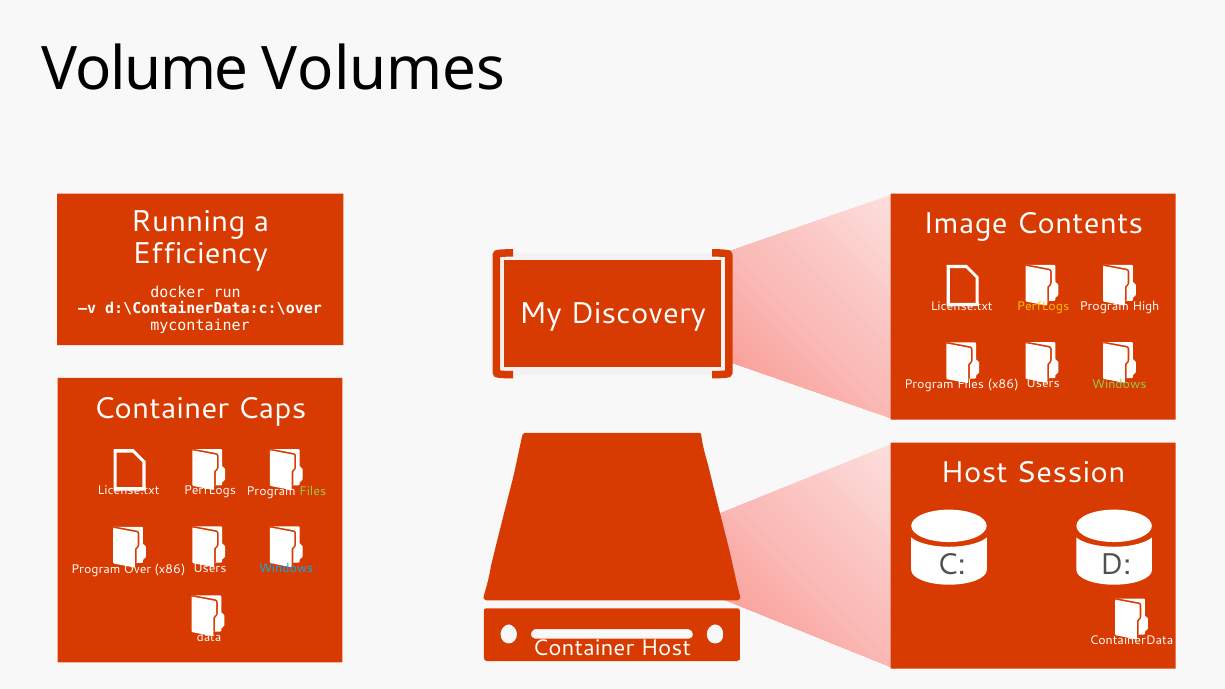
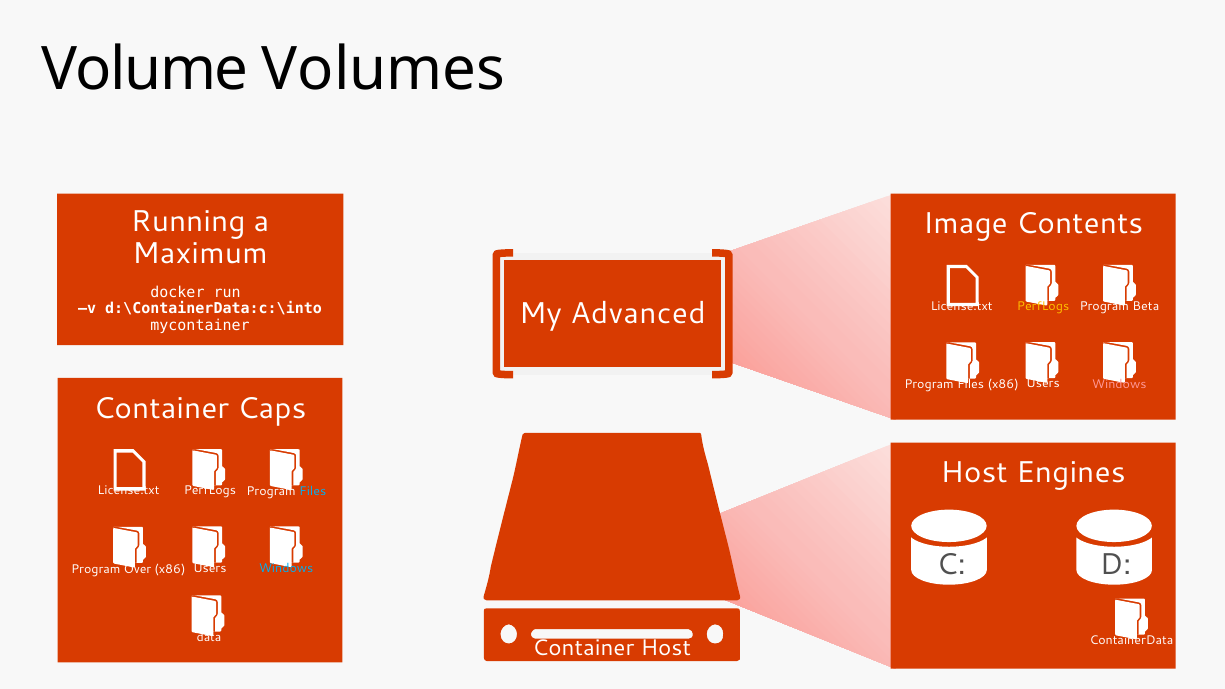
Efficiency: Efficiency -> Maximum (200, 254)
High: High -> Beta (1146, 307)
Discovery: Discovery -> Advanced (638, 314)
d:\ContainerData:c:\over: d:\ContainerData:c:\over -> d:\ContainerData:c:\into (214, 309)
Windows colour: light green -> pink (1119, 384)
Session: Session -> Engines (1071, 473)
Files colour: light green -> light blue (313, 491)
